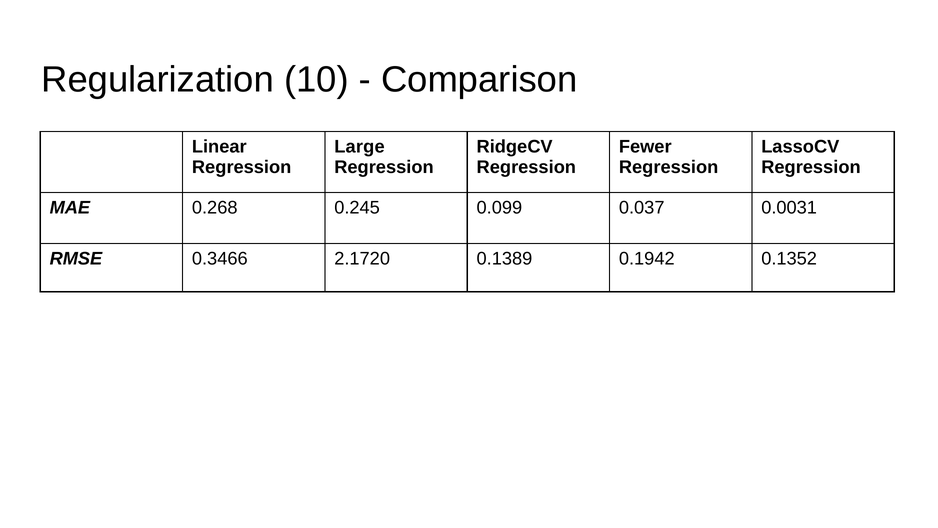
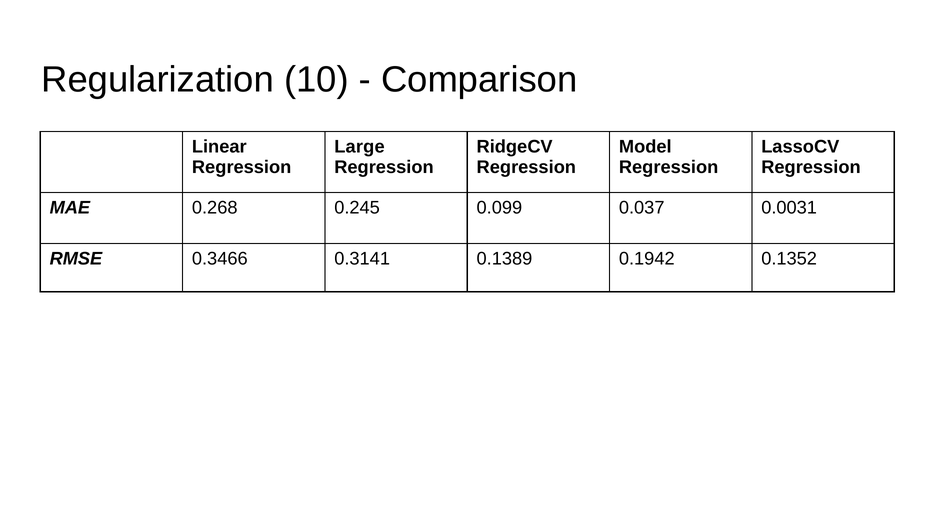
Fewer: Fewer -> Model (645, 147)
2.1720: 2.1720 -> 0.3141 (362, 259)
